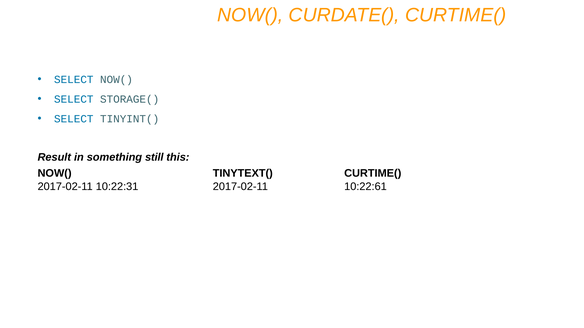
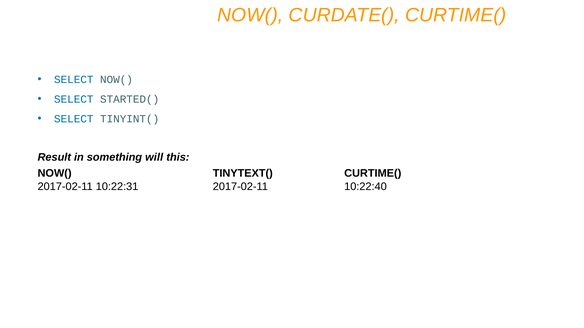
STORAGE(: STORAGE( -> STARTED( (130, 99)
still: still -> will (154, 158)
10:22:61: 10:22:61 -> 10:22:40 (365, 187)
